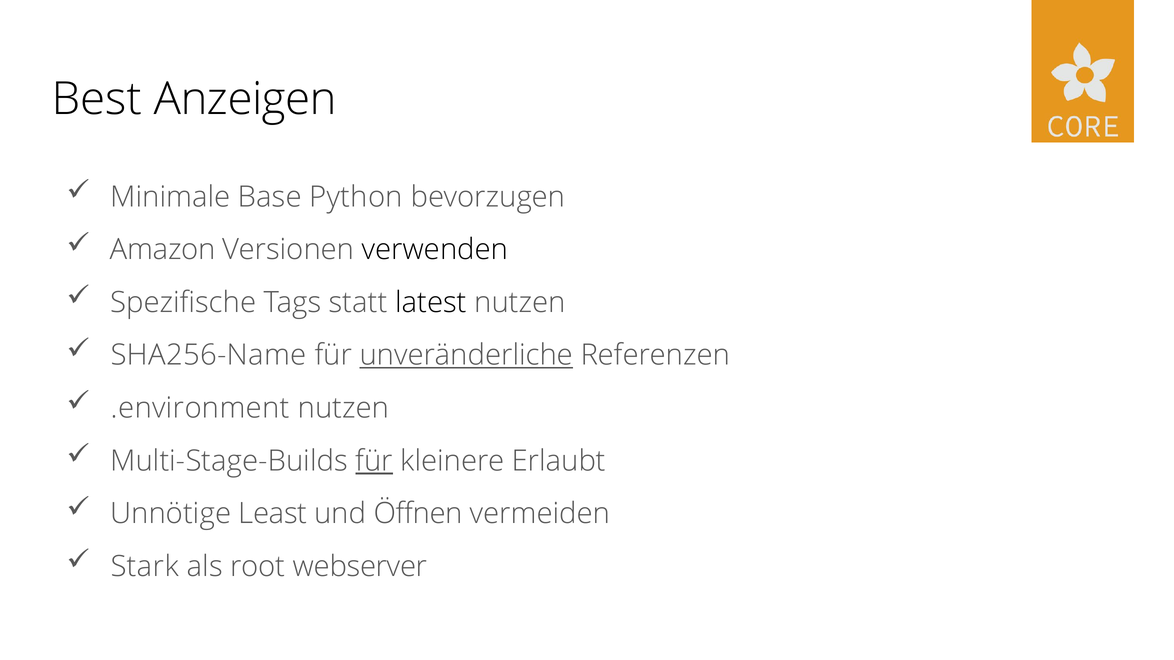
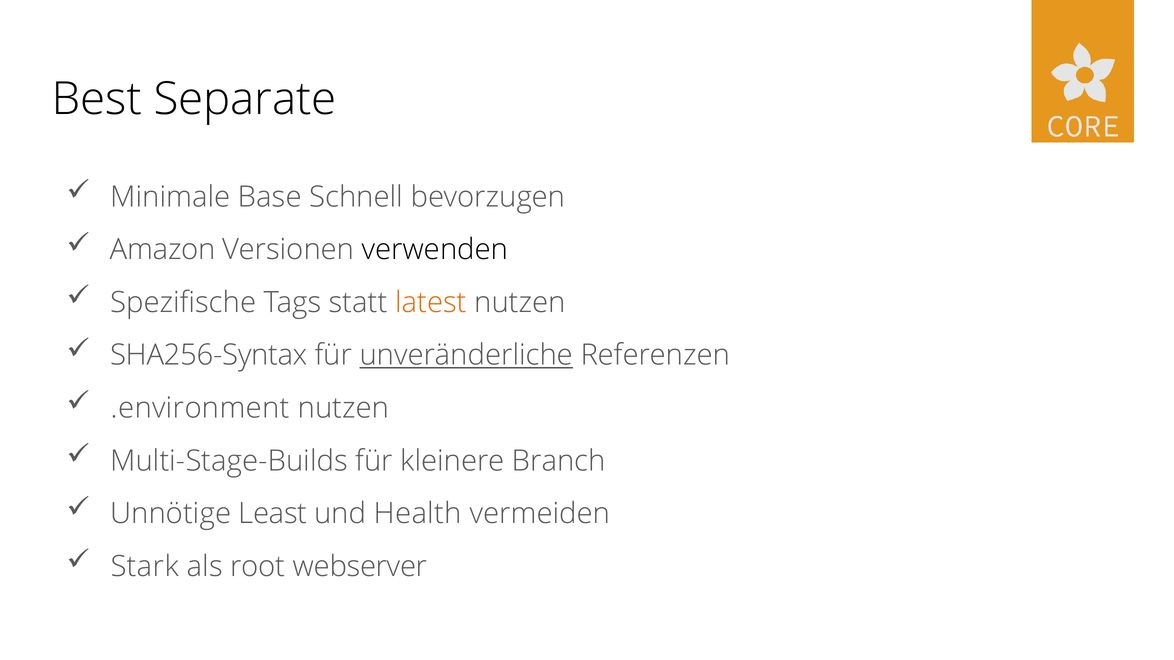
Anzeigen: Anzeigen -> Separate (245, 99)
Python: Python -> Schnell (356, 197)
latest colour: black -> orange (431, 303)
SHA256-Name: SHA256-Name -> SHA256-Syntax (209, 355)
für underline: present -> none (374, 461)
Erlaubt: Erlaubt -> Branch (559, 461)
Öffnen: Öffnen -> Health (418, 514)
